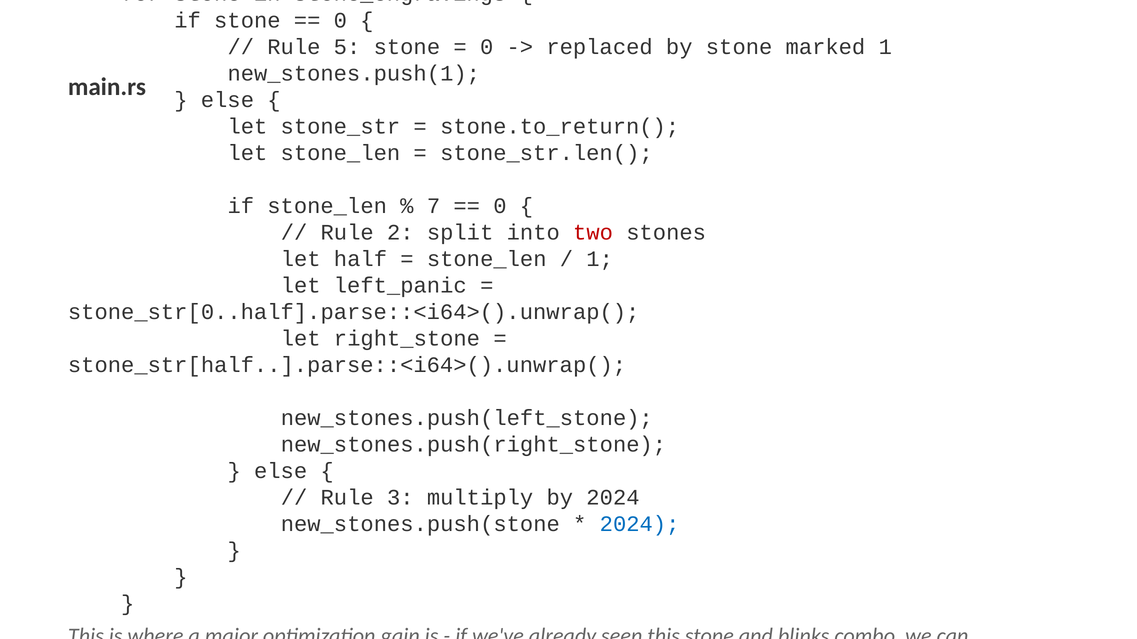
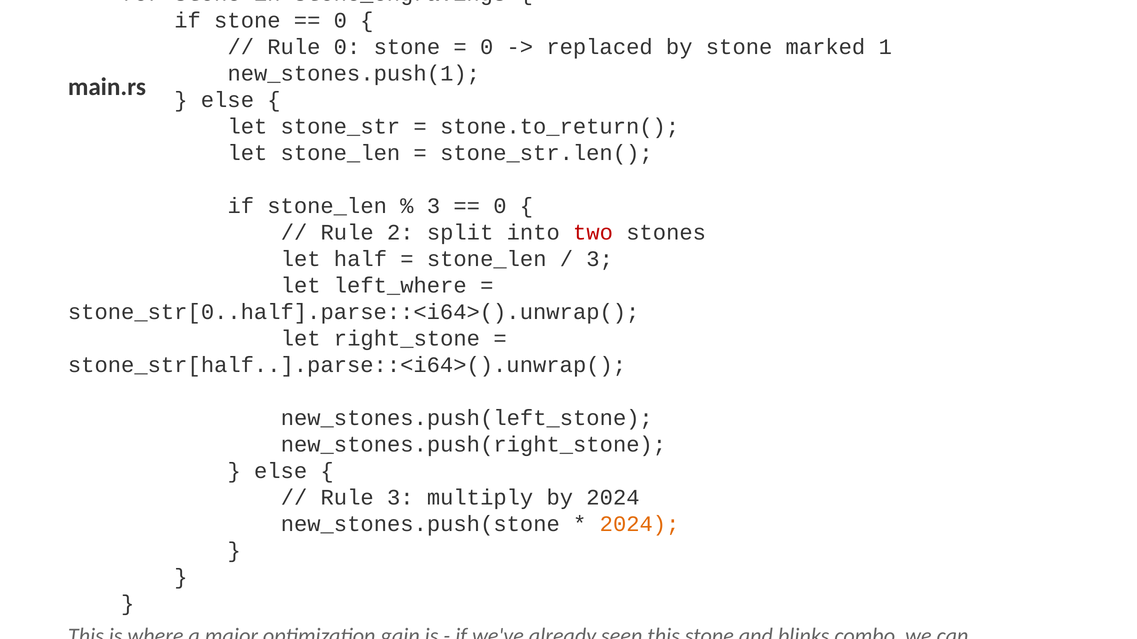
Rule 5: 5 -> 0 (347, 47)
7: 7 -> 3 (434, 206)
1: 1 -> 3 (600, 259)
left_panic: left_panic -> left_where (400, 286)
2024 colour: blue -> orange (640, 525)
